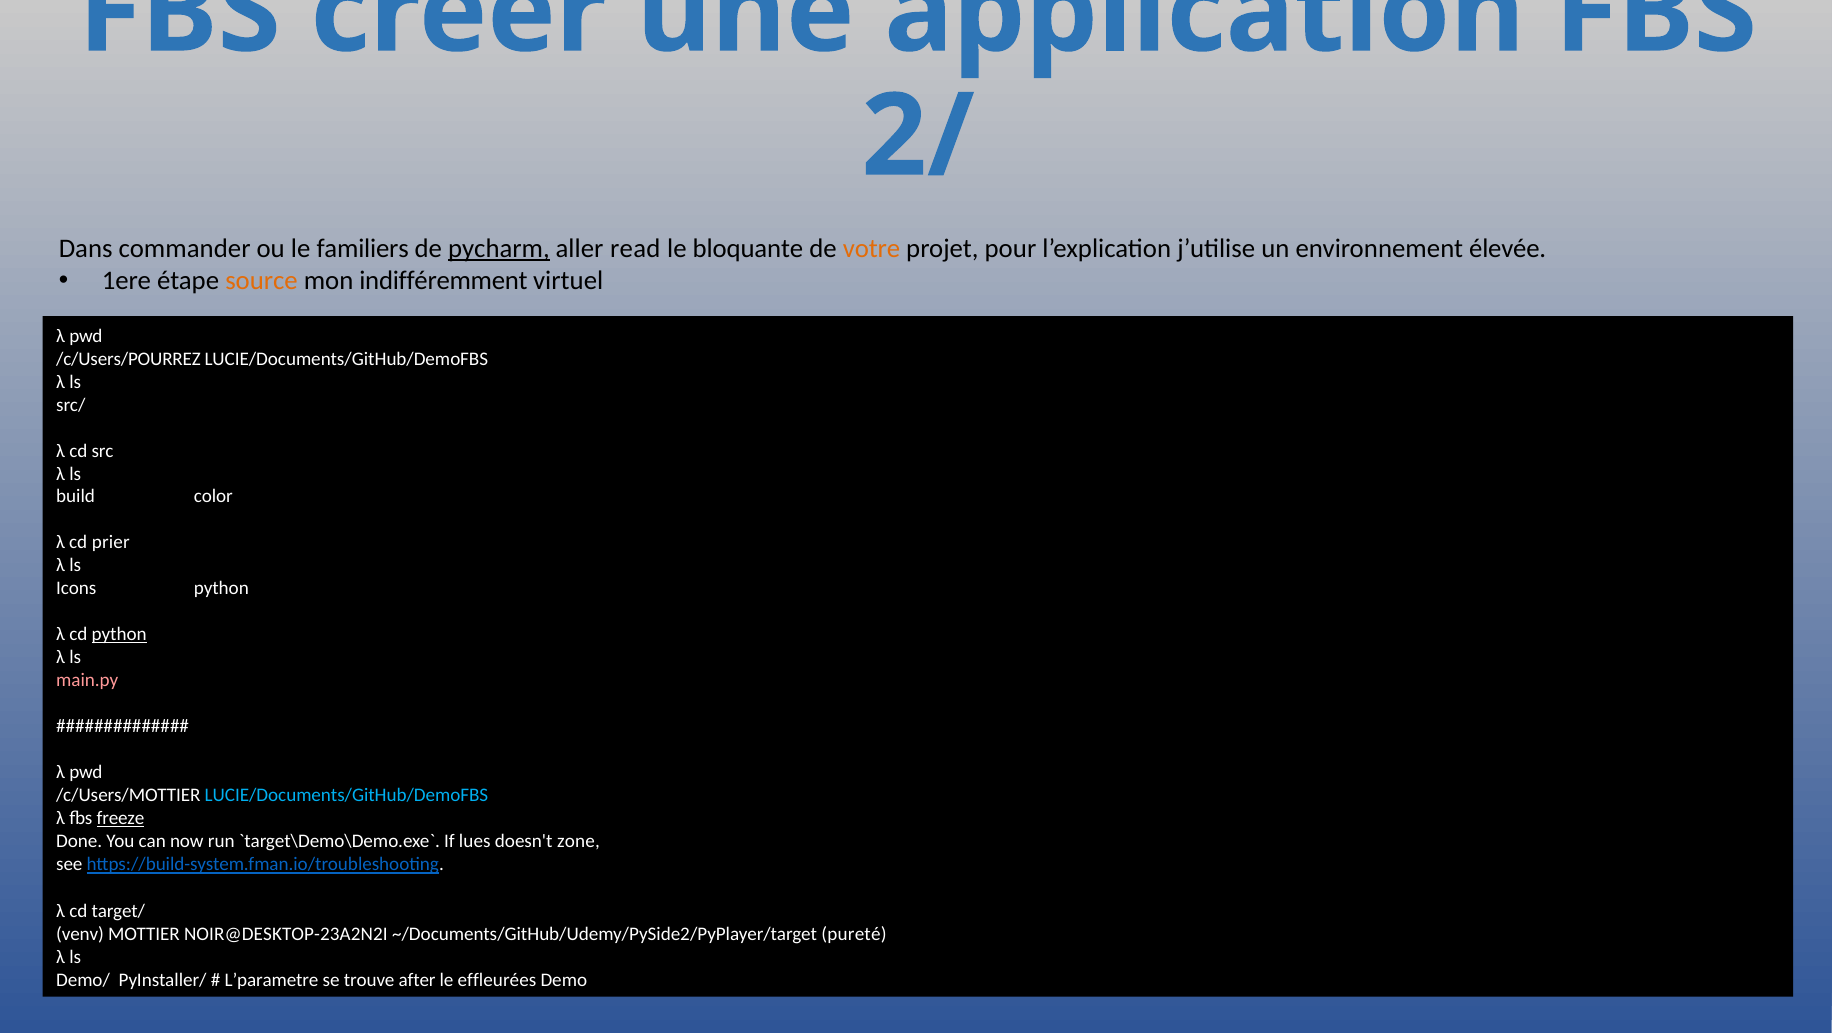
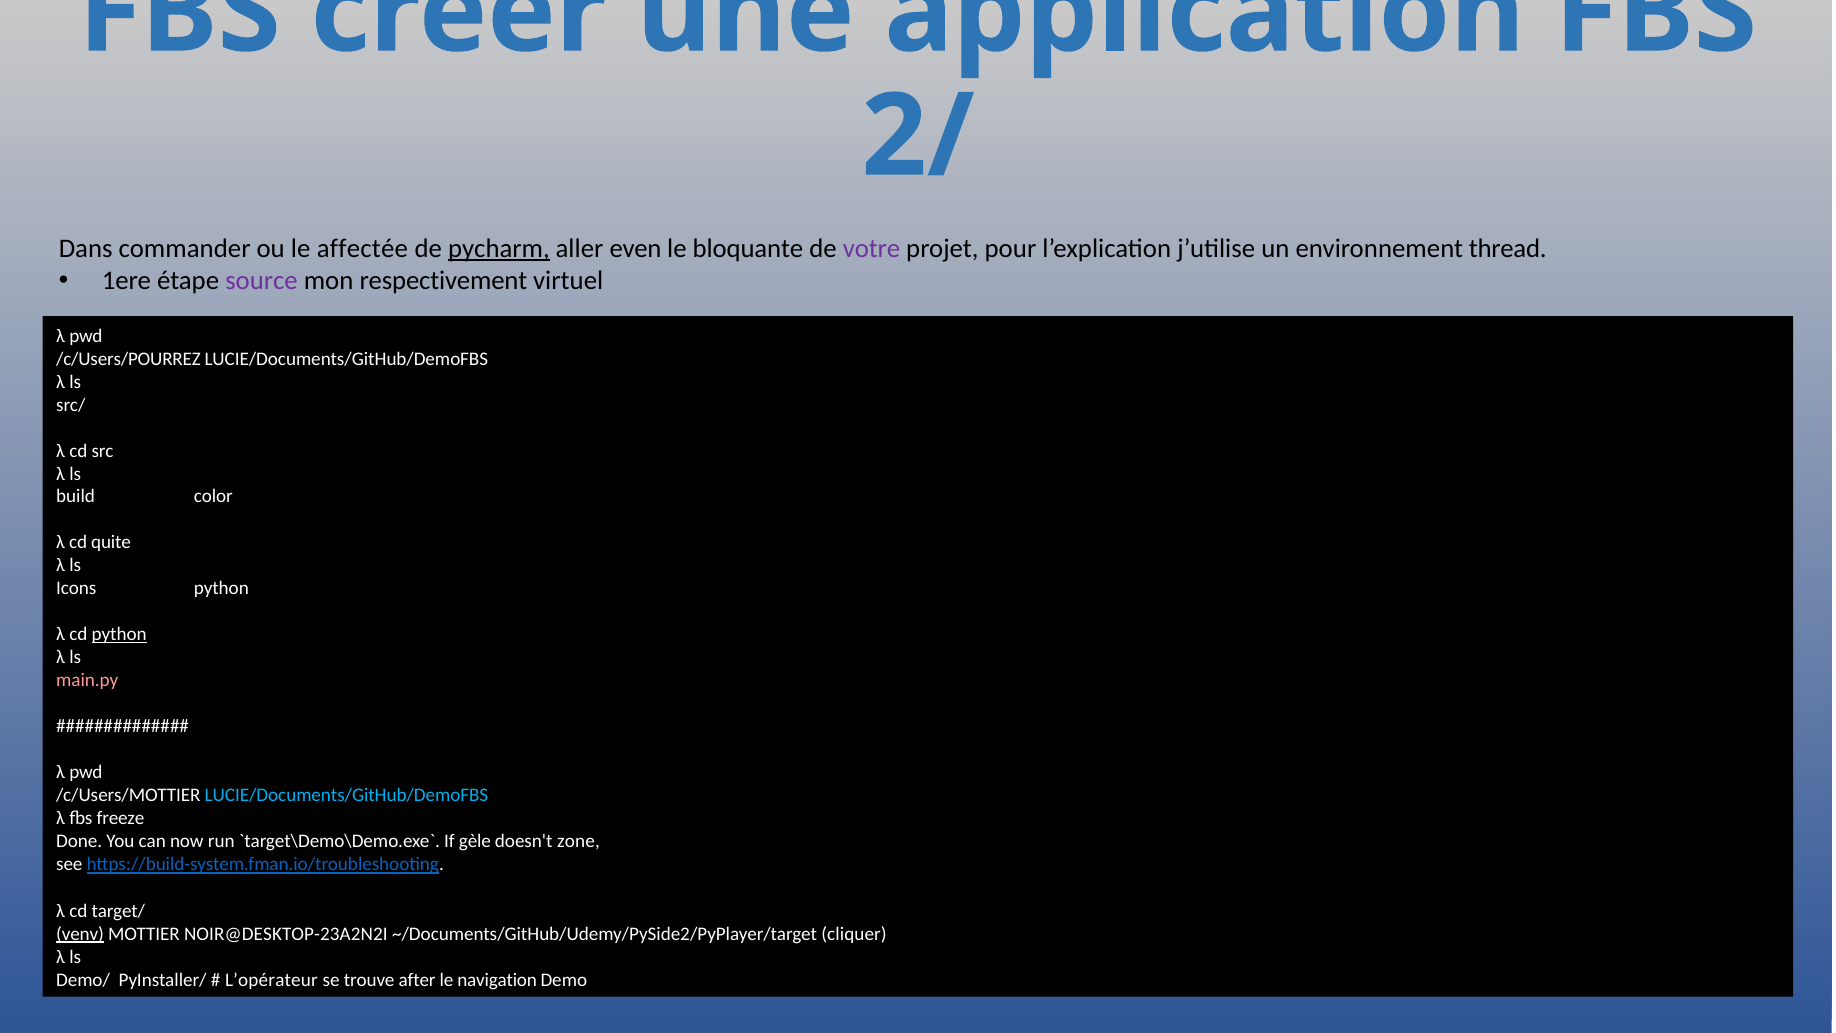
familiers: familiers -> affectée (362, 248)
read: read -> even (636, 248)
votre colour: orange -> purple (871, 248)
élevée: élevée -> thread (1508, 248)
source colour: orange -> purple (262, 281)
indifféremment: indifféremment -> respectivement (443, 281)
prier: prier -> quite (111, 543)
freeze underline: present -> none (120, 818)
lues: lues -> gèle (475, 841)
venv underline: none -> present (80, 934)
pureté: pureté -> cliquer (854, 934)
L’parametre: L’parametre -> L’opérateur (271, 979)
effleurées: effleurées -> navigation (497, 979)
